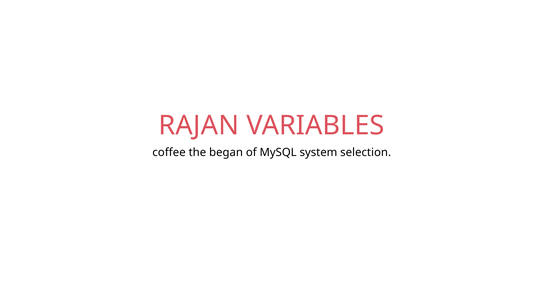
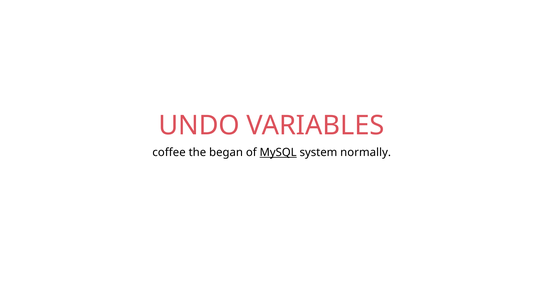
RAJAN: RAJAN -> UNDO (199, 125)
MySQL underline: none -> present (278, 152)
selection: selection -> normally (366, 152)
